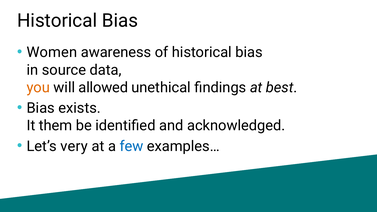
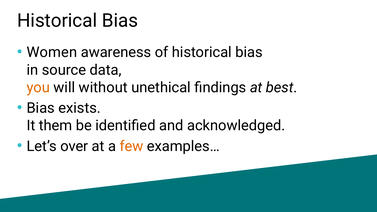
allowed: allowed -> without (103, 88)
very: very -> over (74, 146)
few colour: blue -> orange (131, 146)
